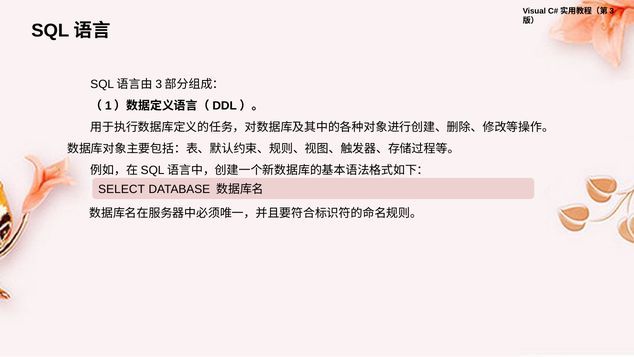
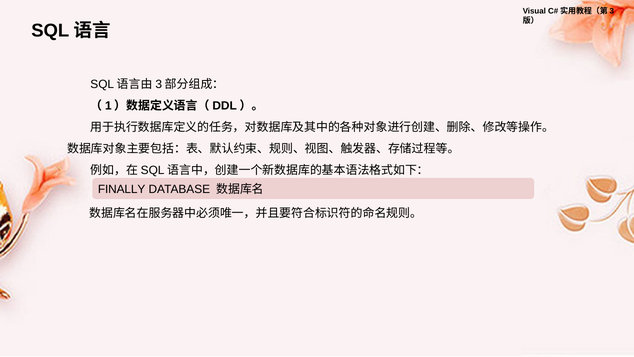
SELECT: SELECT -> FINALLY (122, 189)
